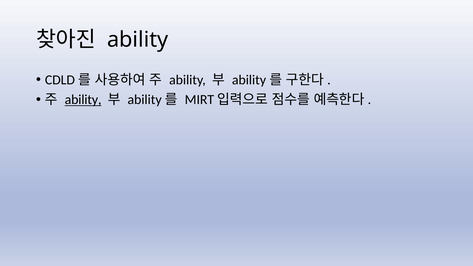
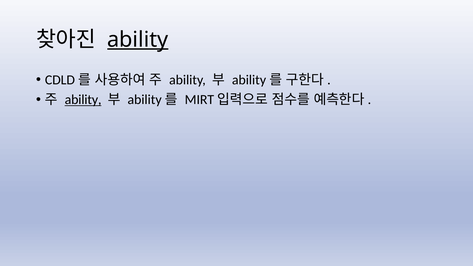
ability underline: none -> present (138, 40)
